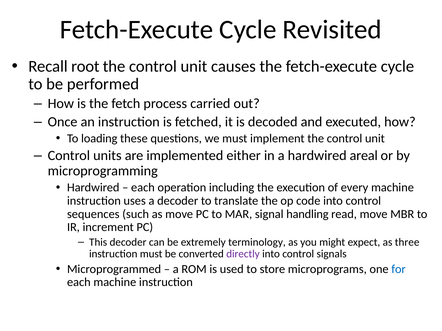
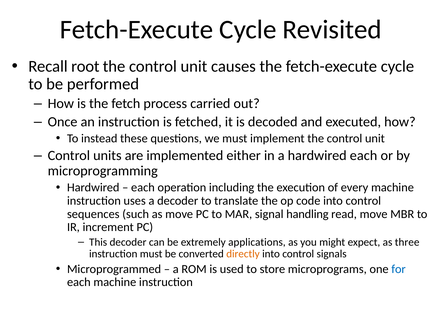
loading: loading -> instead (99, 139)
hardwired areal: areal -> each (364, 156)
terminology: terminology -> applications (257, 242)
directly colour: purple -> orange (243, 254)
